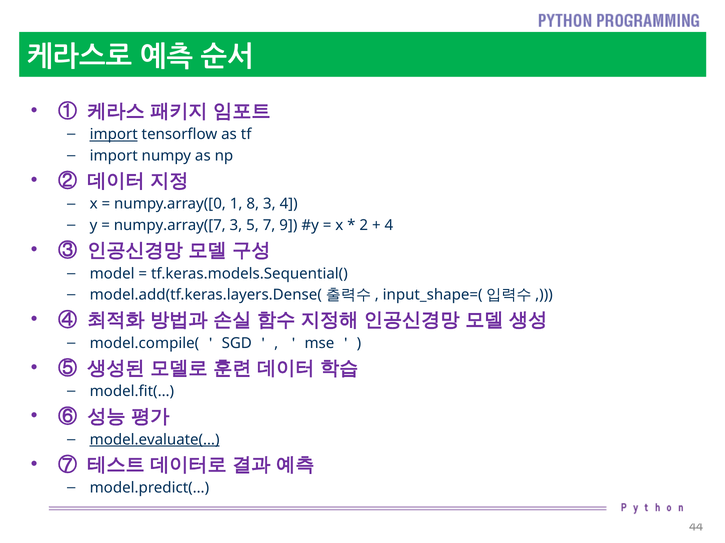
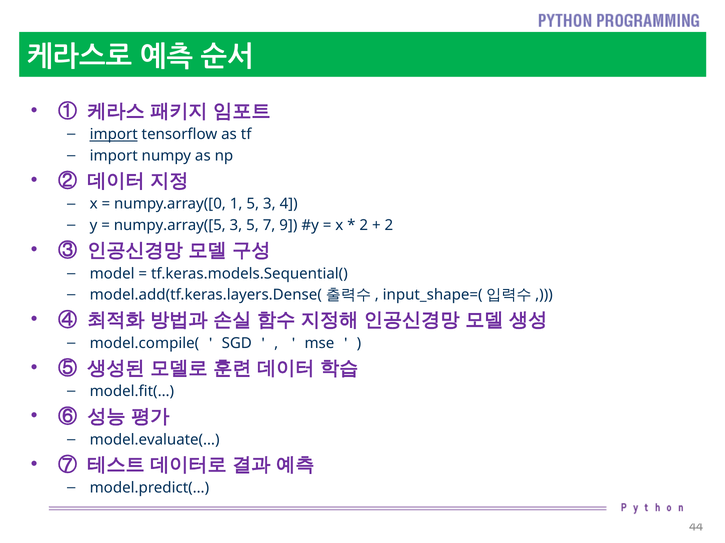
1 8: 8 -> 5 (253, 204)
numpy.array([7: numpy.array([7 -> numpy.array([5 (170, 226)
4: 4 -> 2 (389, 226)
model.evaluate(… underline: present -> none (155, 440)
